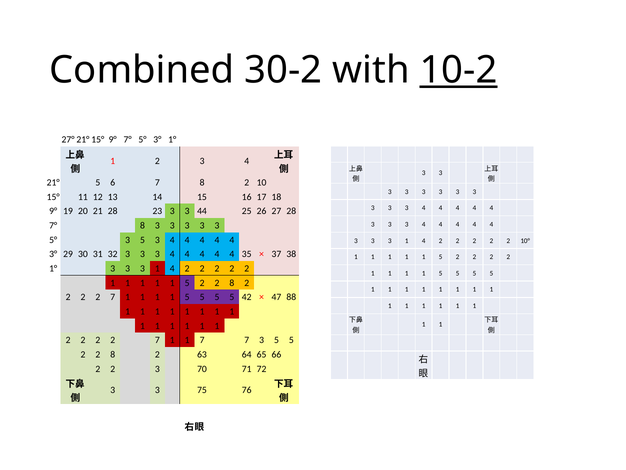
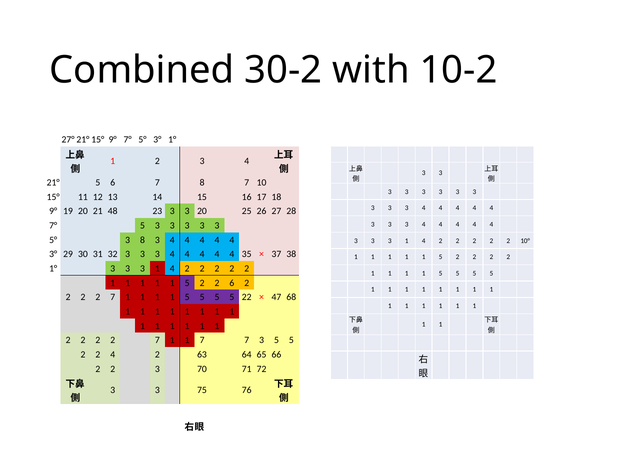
10-2 underline: present -> none (459, 70)
7 8 2: 2 -> 7 (247, 182)
21 28: 28 -> 48 (113, 211)
3 44: 44 -> 20 (202, 211)
7° 8: 8 -> 5 (143, 225)
5° 3 5: 5 -> 8 (143, 240)
8: 8 -> 6 (232, 283)
42: 42 -> 22 (247, 297)
88: 88 -> 68 (291, 297)
8: 8 -> 4 (113, 354)
